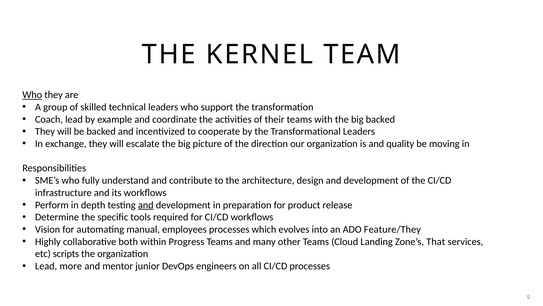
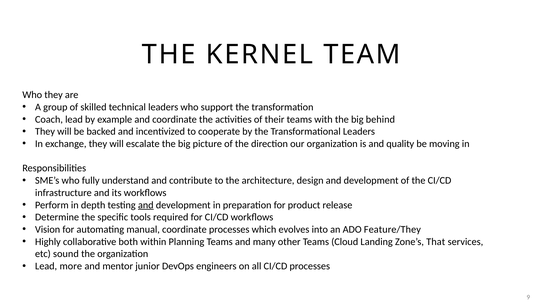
Who underline: present -> none (32, 95)
big backed: backed -> behind (380, 119)
manual employees: employees -> coordinate (184, 229)
Progress: Progress -> Planning (186, 241)
scripts: scripts -> sound (66, 253)
